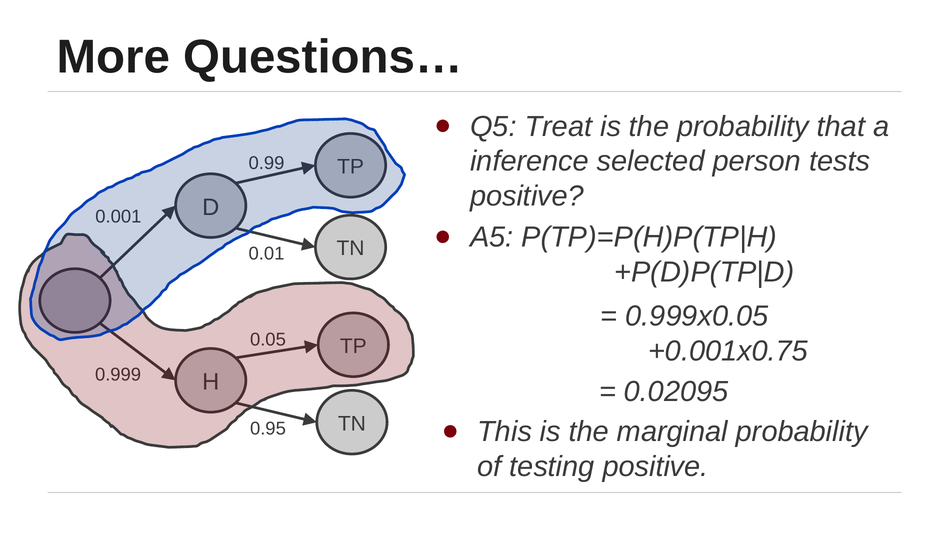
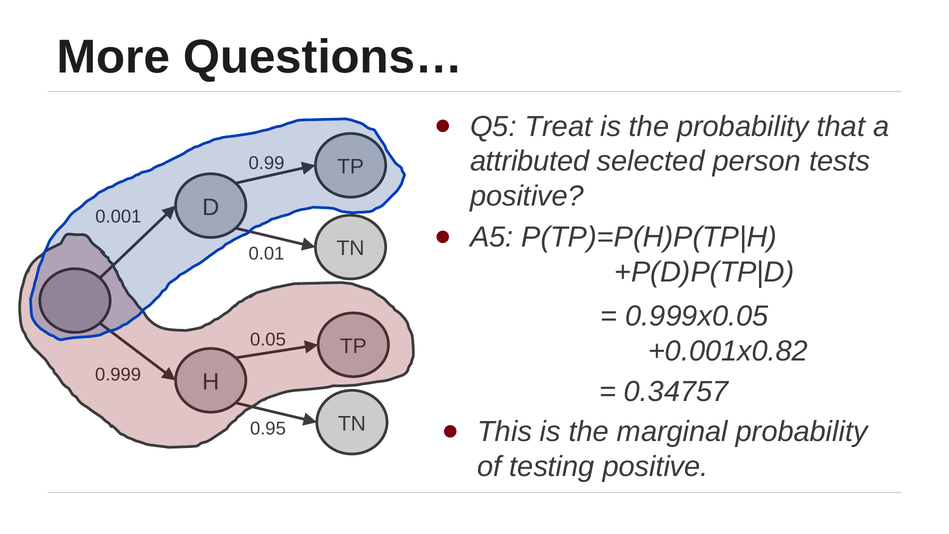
inference: inference -> attributed (530, 161)
+0.001x0.75: +0.001x0.75 -> +0.001x0.82 (728, 351)
0.02095: 0.02095 -> 0.34757 (676, 392)
